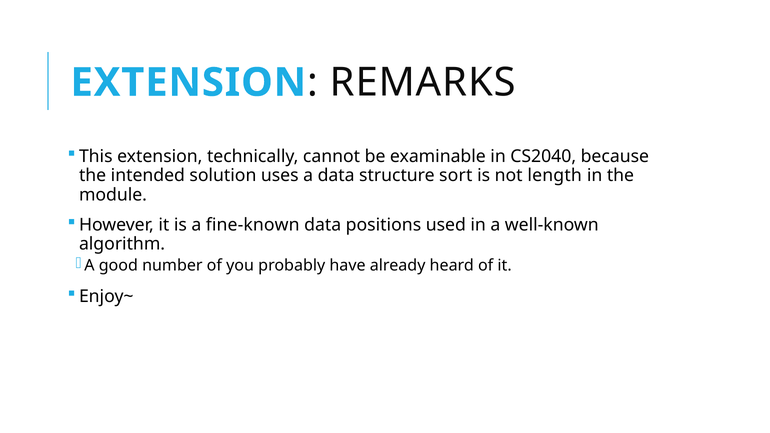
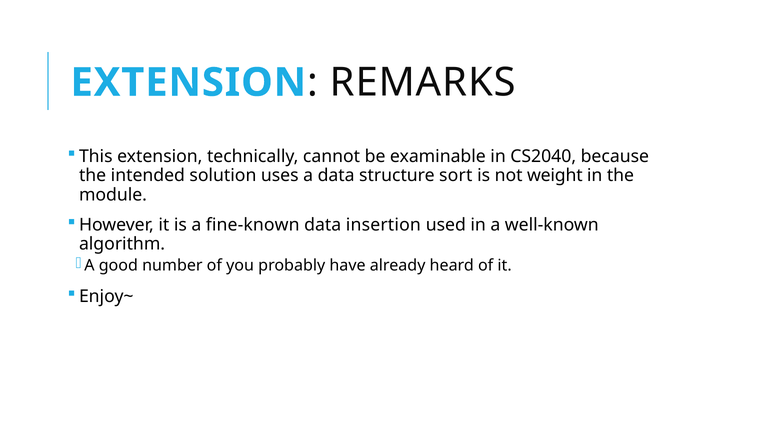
length: length -> weight (555, 176)
positions: positions -> insertion (383, 225)
